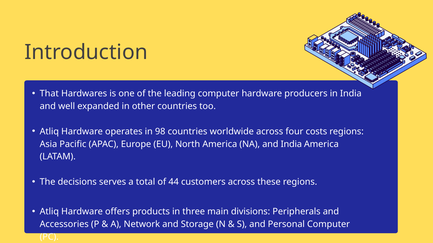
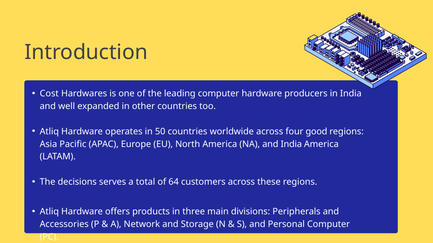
That: That -> Cost (49, 94)
98: 98 -> 50 (160, 132)
costs: costs -> good (316, 132)
44: 44 -> 64 (174, 182)
